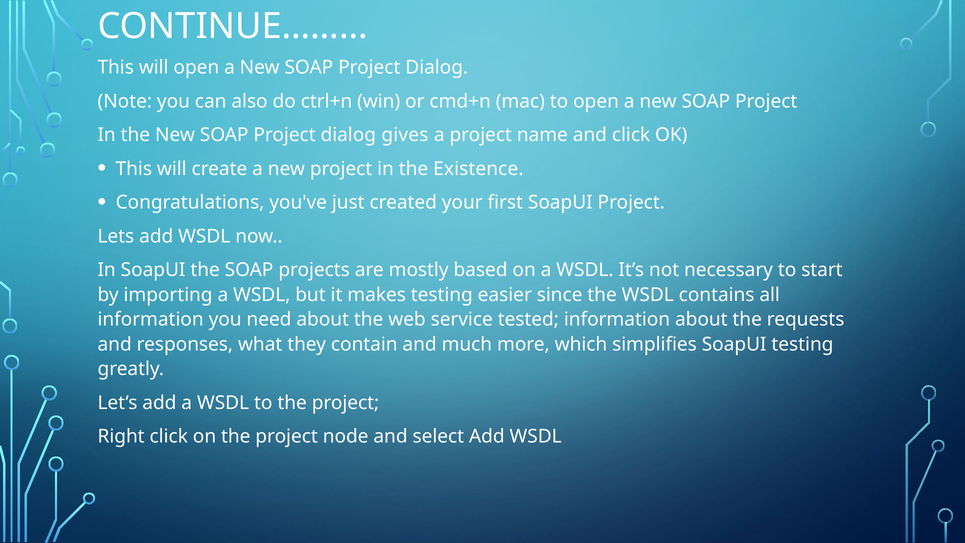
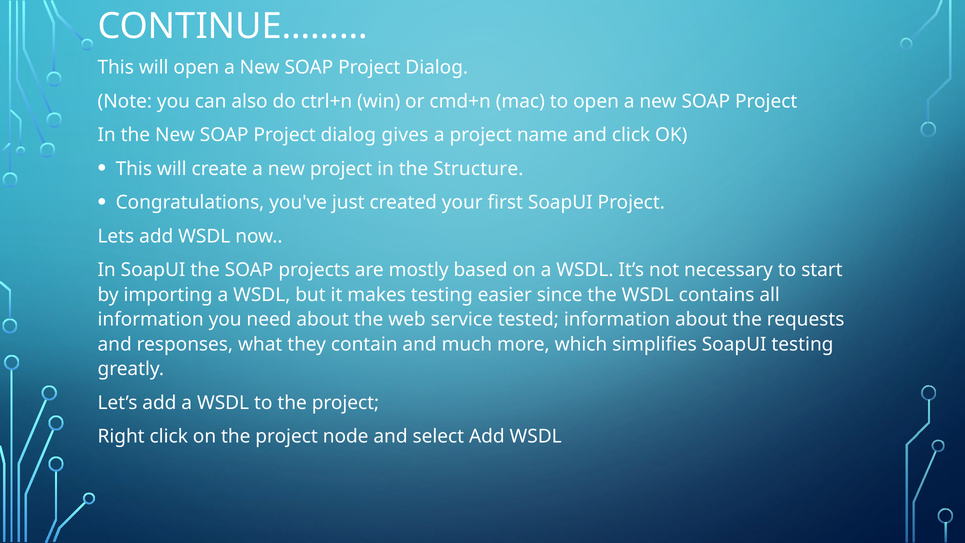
Existence: Existence -> Structure (478, 169)
